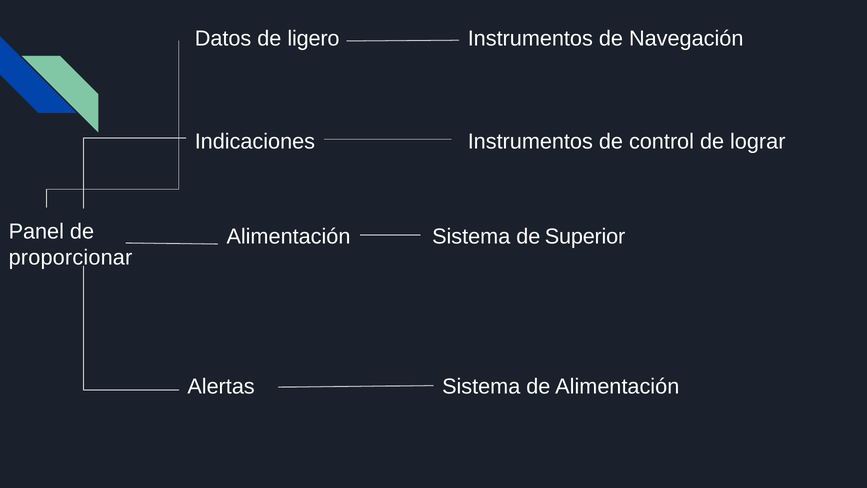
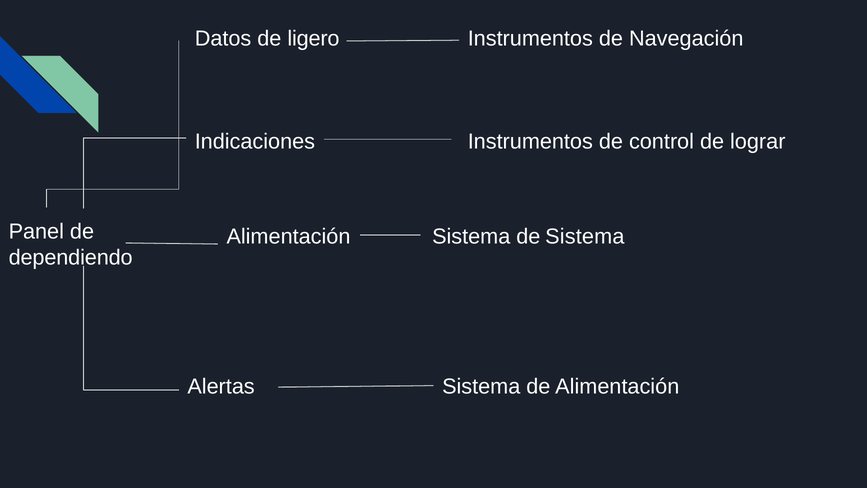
de Superior: Superior -> Sistema (585, 236)
proporcionar: proporcionar -> dependiendo (71, 258)
